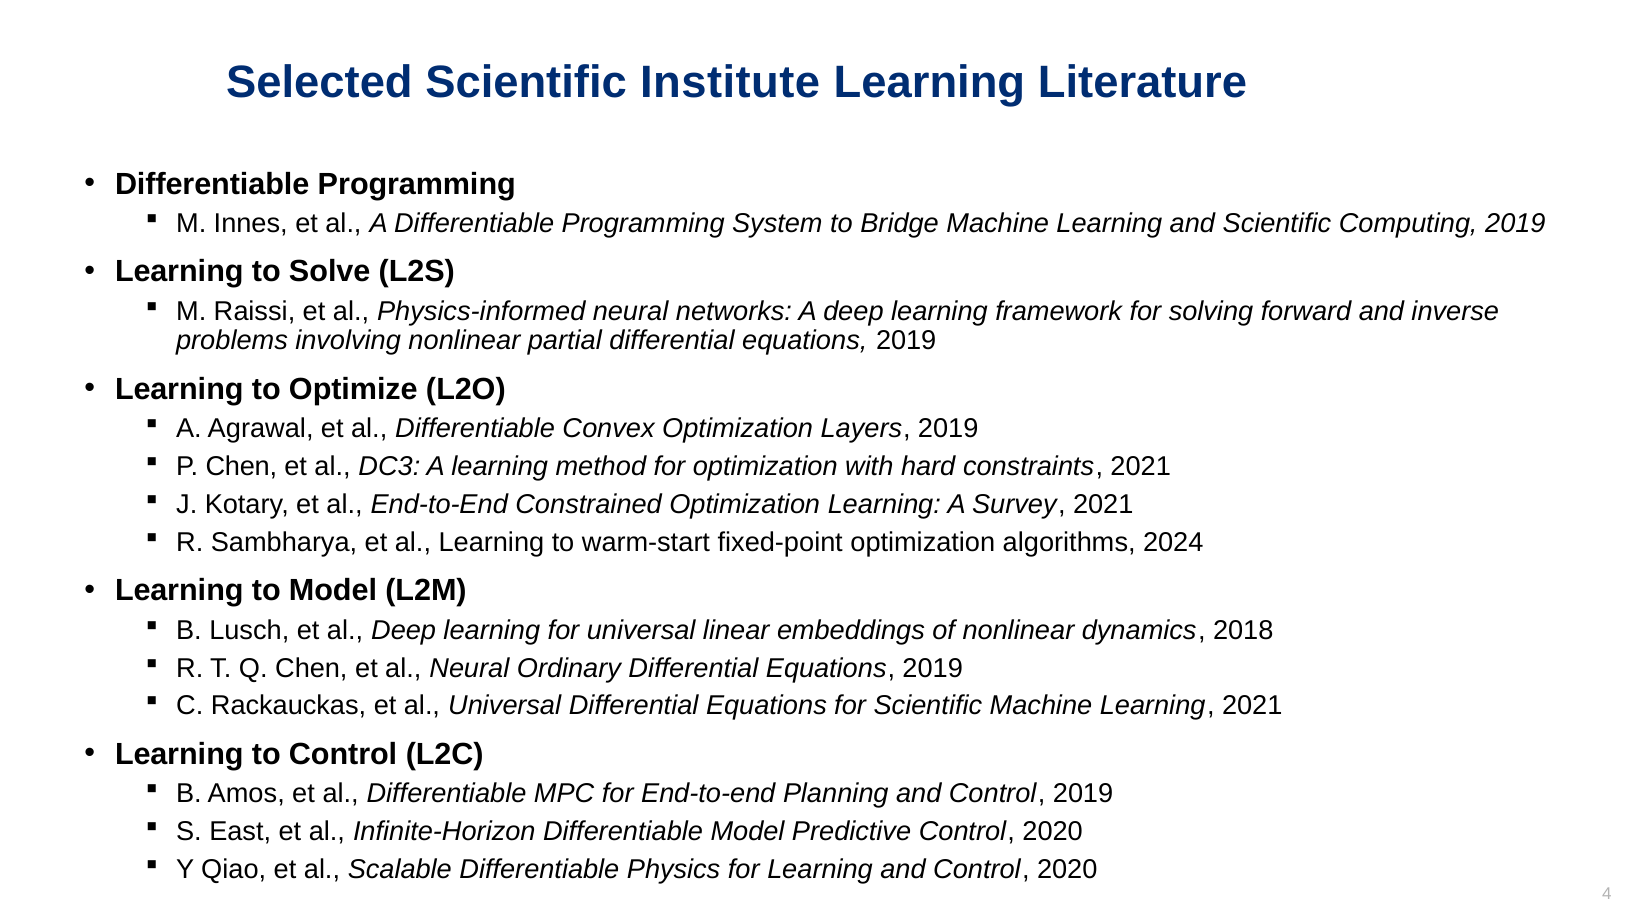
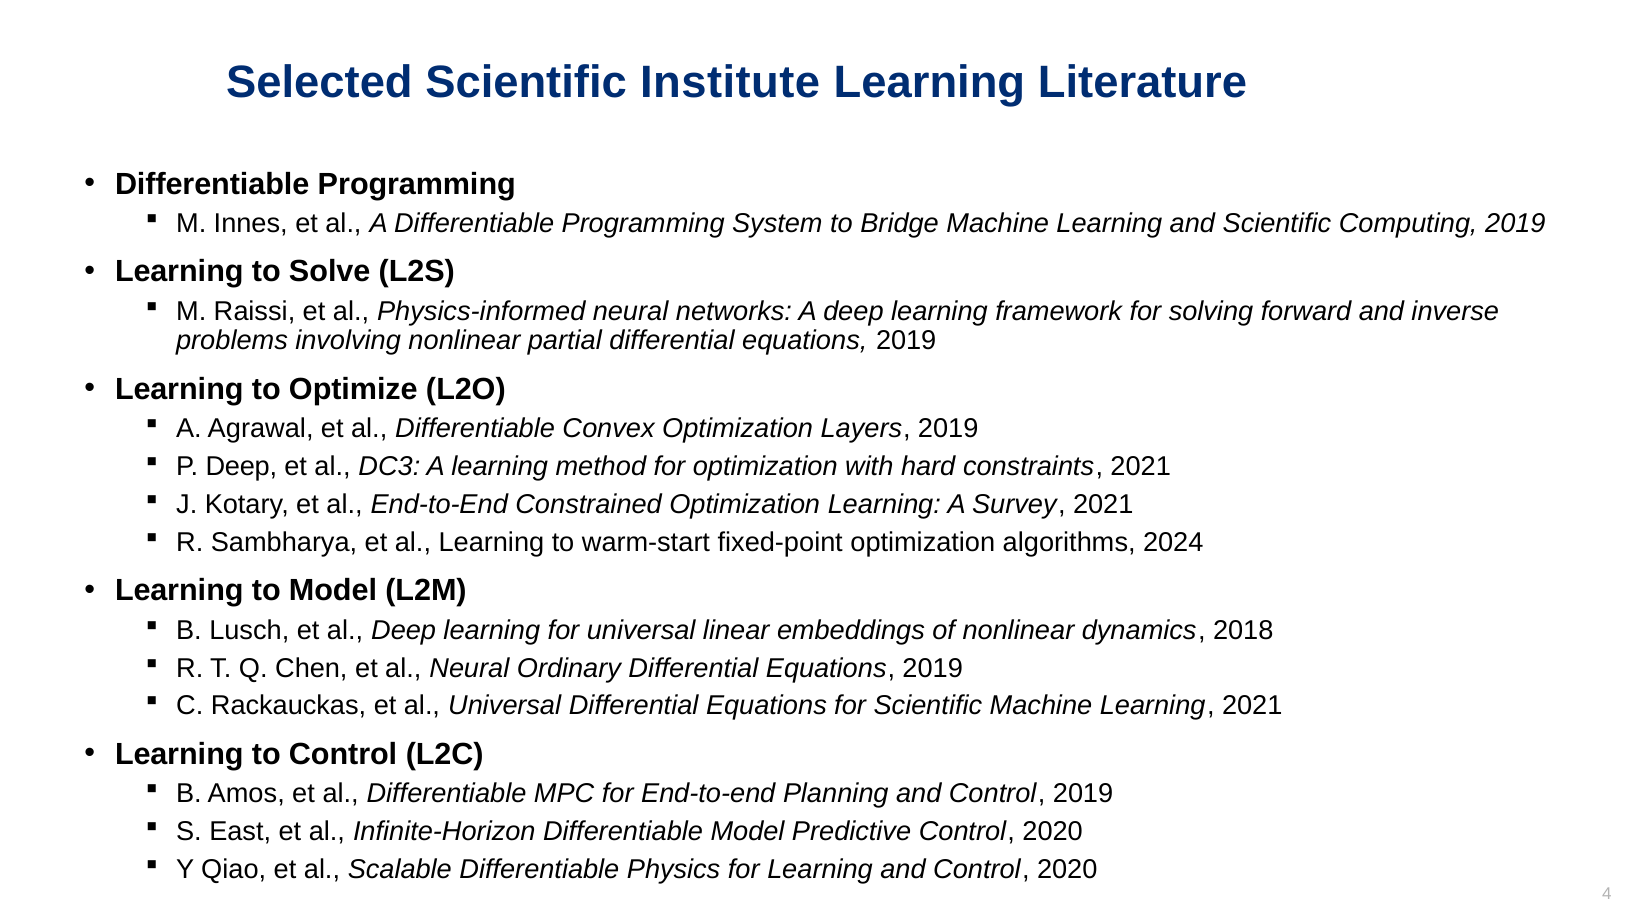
P Chen: Chen -> Deep (241, 467)
